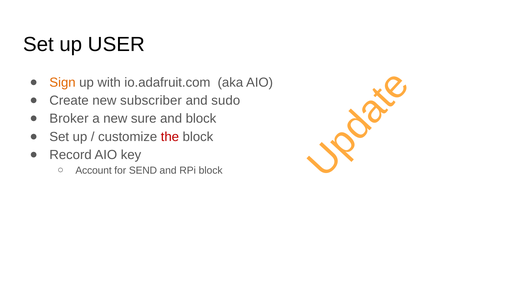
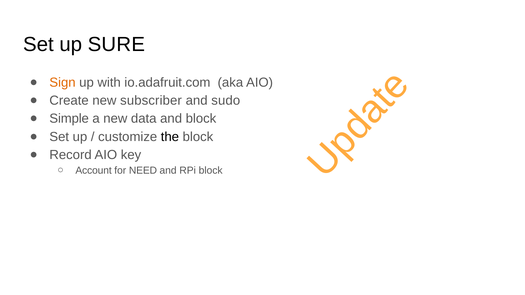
USER: USER -> SURE (116, 44)
Broker: Broker -> Simple (69, 119)
sure: sure -> data (144, 119)
the colour: red -> black (170, 137)
SEND: SEND -> NEED (143, 171)
